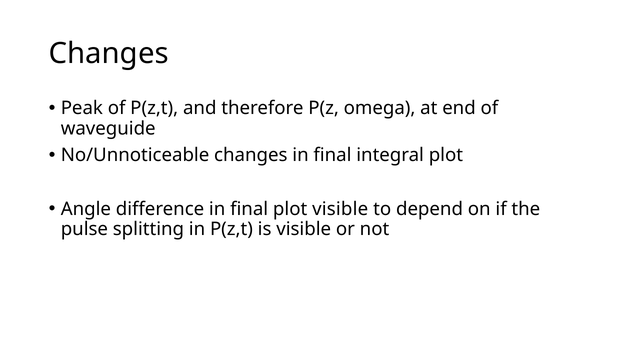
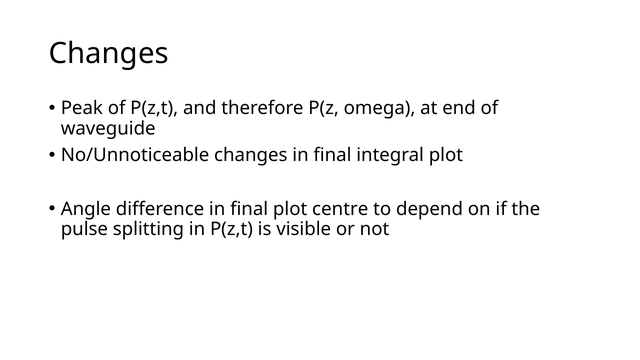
plot visible: visible -> centre (340, 209)
